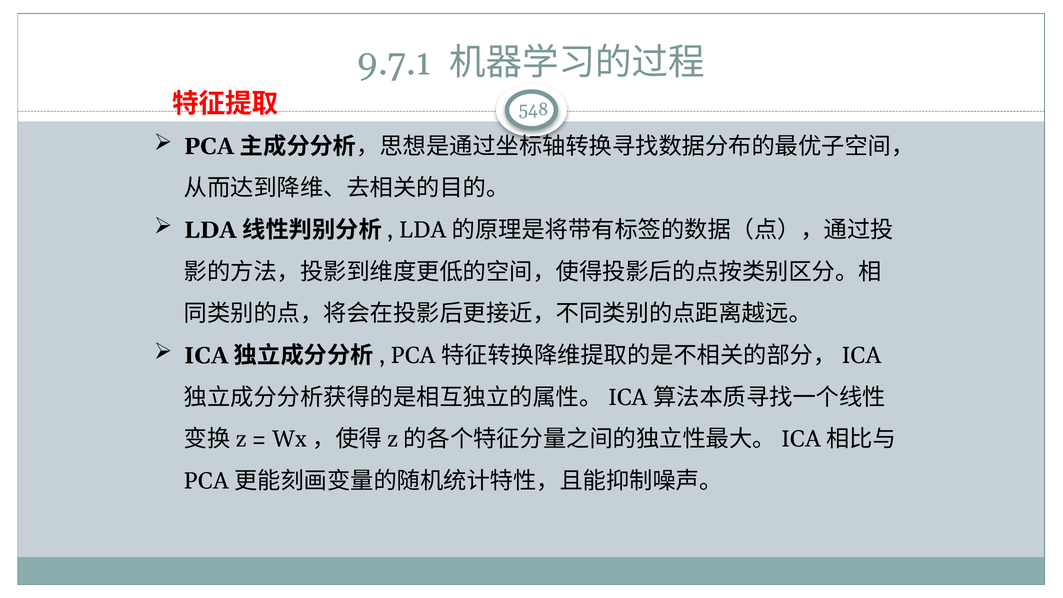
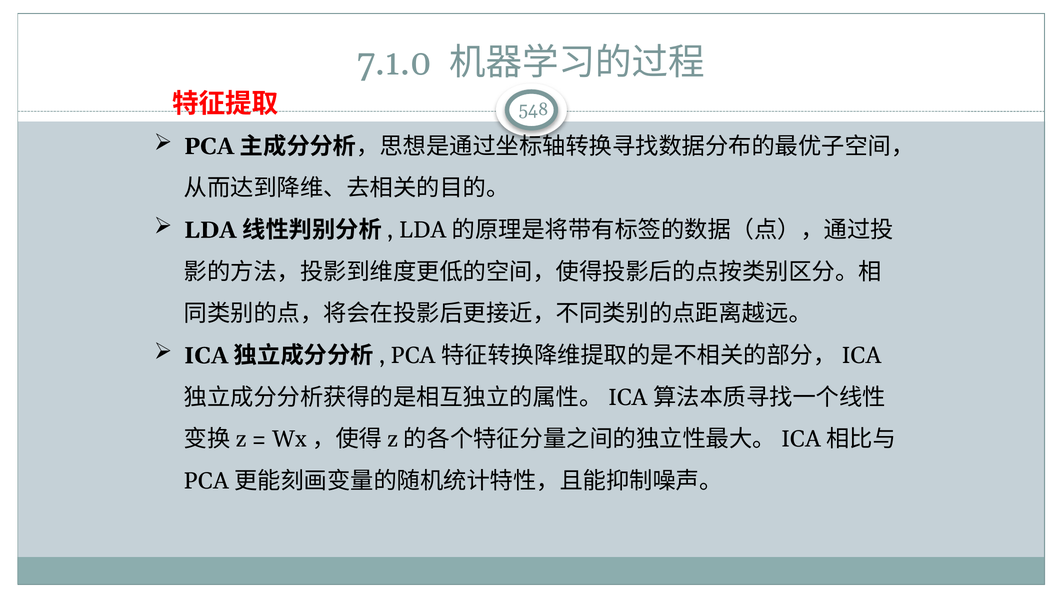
9.7.1: 9.7.1 -> 7.1.0 (395, 63)
